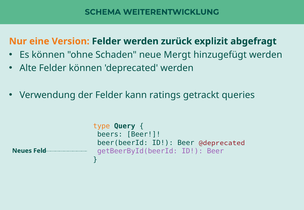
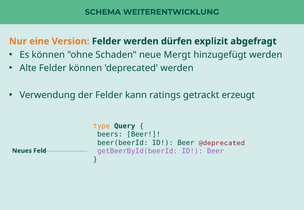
zurück: zurück -> dürfen (176, 41)
queries: queries -> erzeugt (238, 95)
